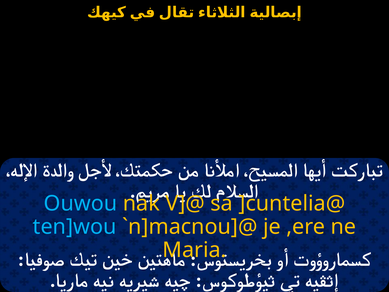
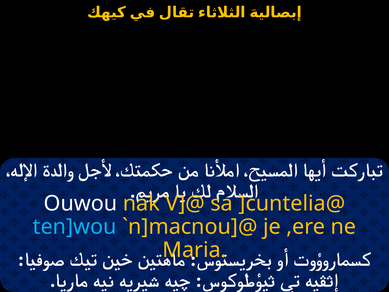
Ouwou colour: light blue -> white (80, 203)
